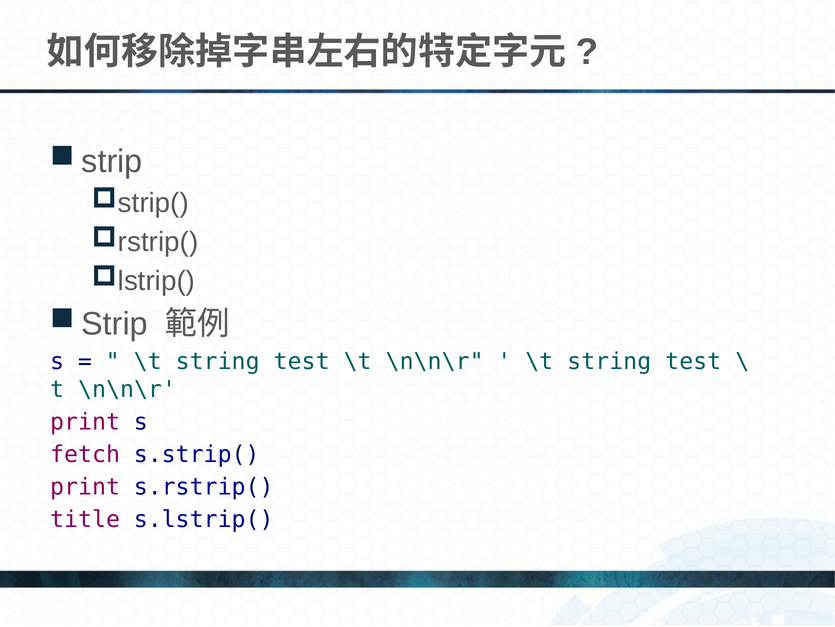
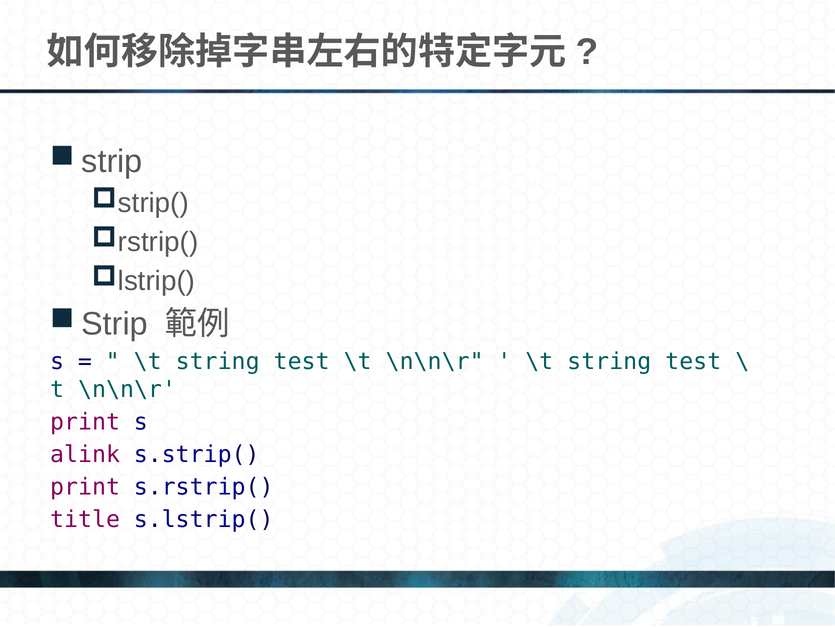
fetch: fetch -> alink (85, 454)
